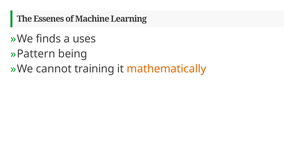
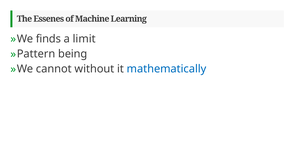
uses: uses -> limit (84, 39)
training: training -> without (94, 69)
mathematically colour: orange -> blue (167, 69)
